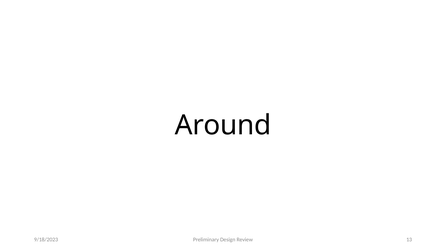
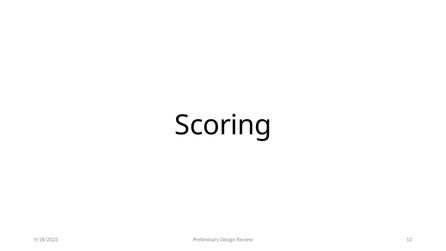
Around: Around -> Scoring (223, 125)
